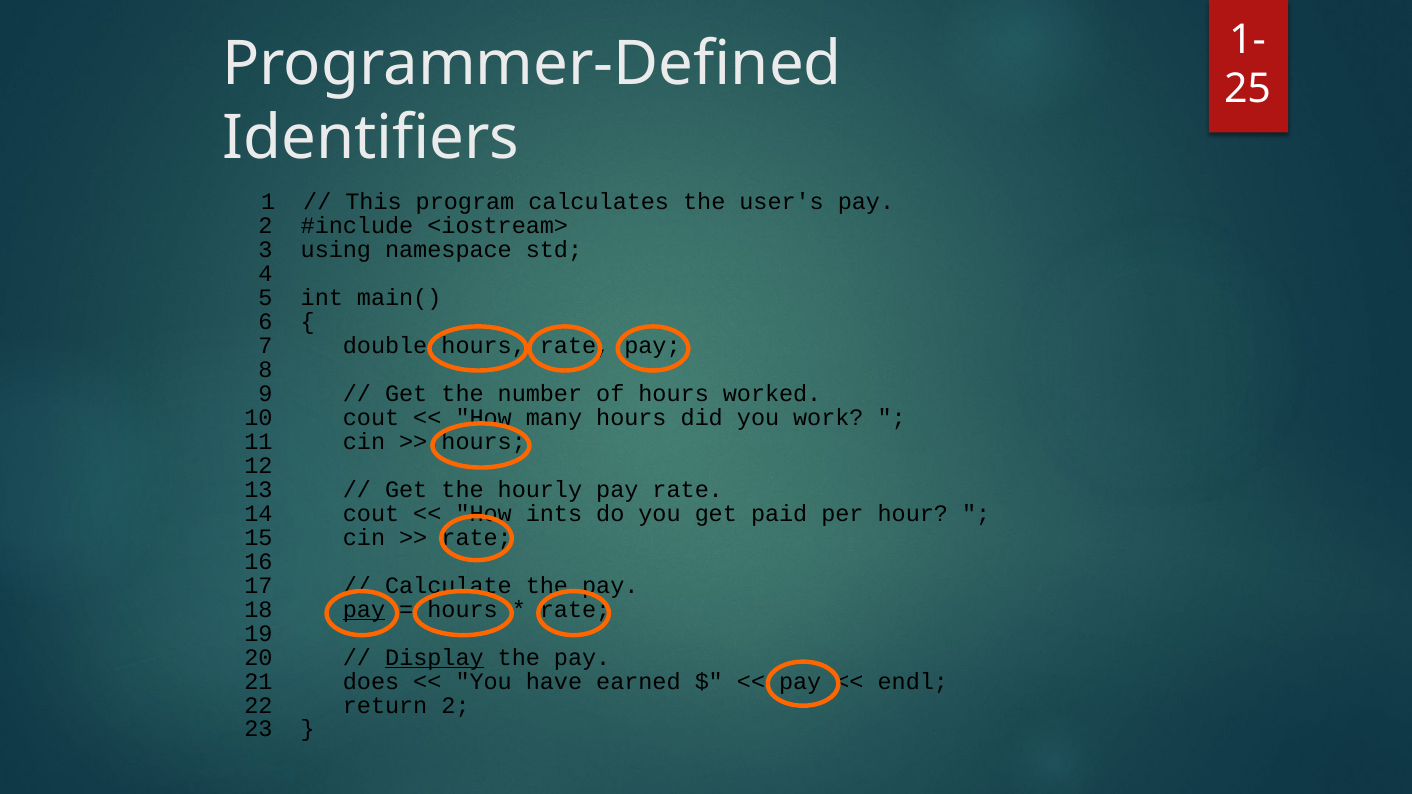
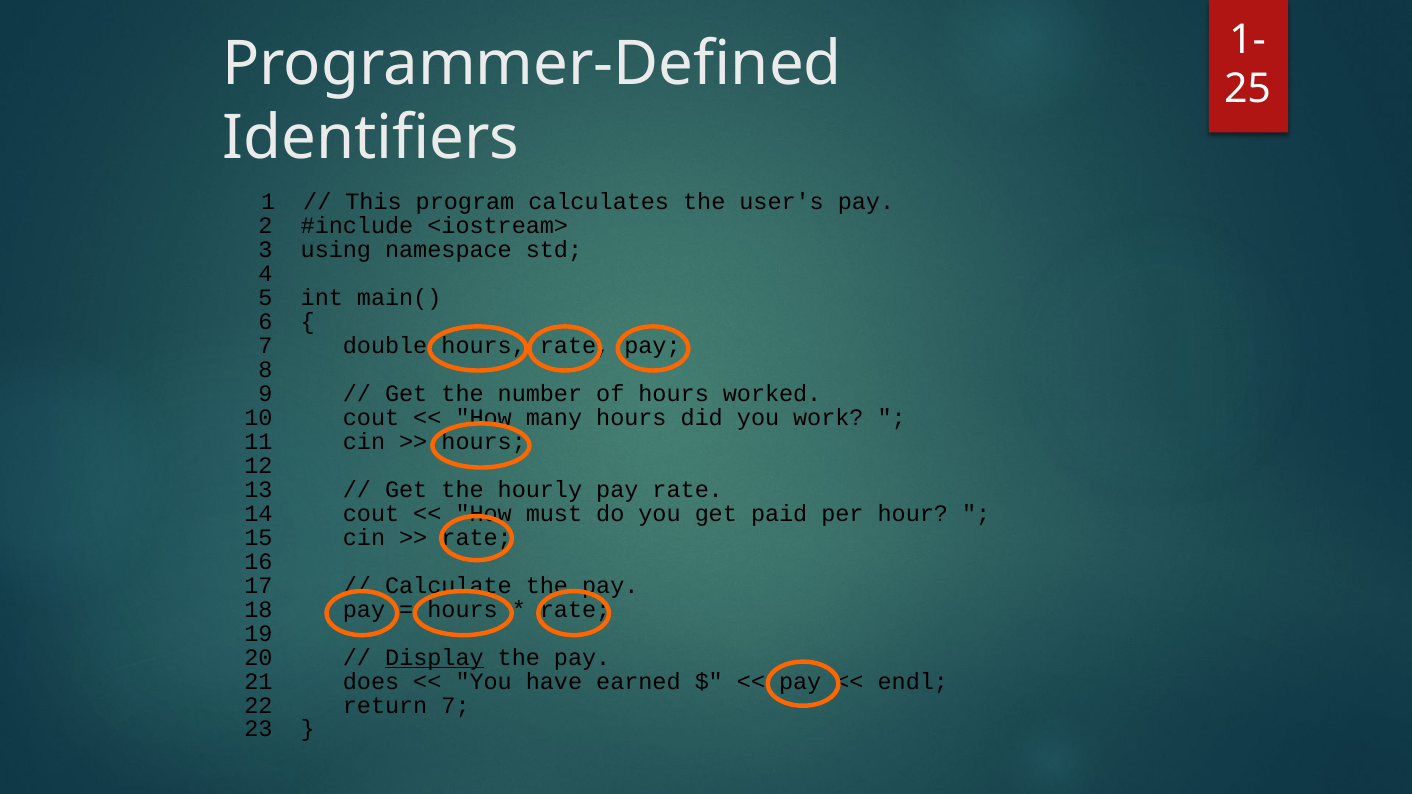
ints: ints -> must (554, 514)
pay underline: present -> none (364, 610)
return 2: 2 -> 7 (456, 705)
